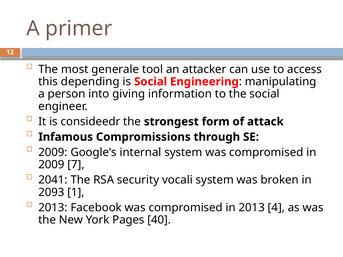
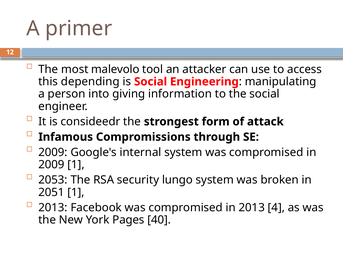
generale: generale -> malevolo (115, 69)
2009 7: 7 -> 1 (76, 165)
2041: 2041 -> 2053 (53, 180)
vocali: vocali -> lungo (177, 180)
2093: 2093 -> 2051 (51, 192)
